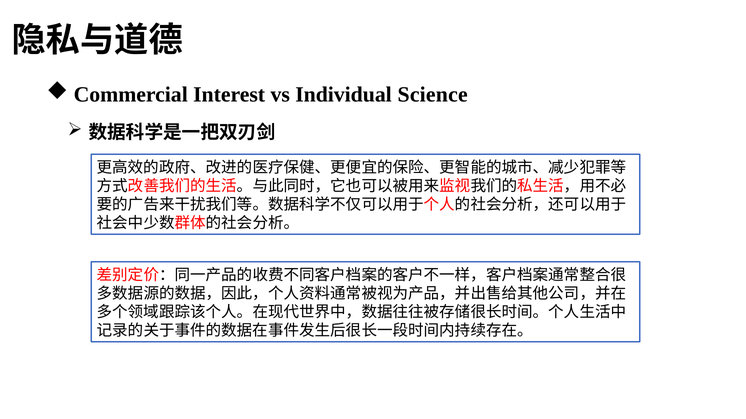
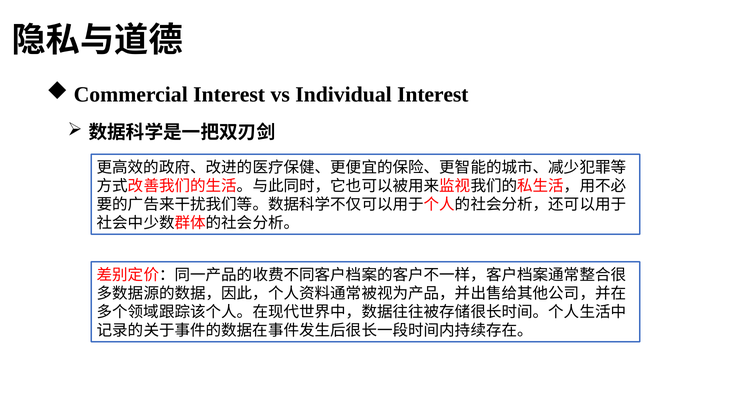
Individual Science: Science -> Interest (433, 95)
